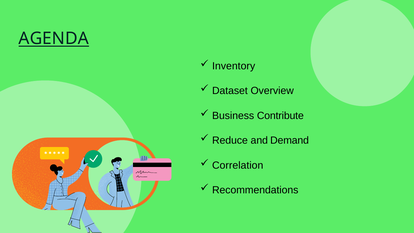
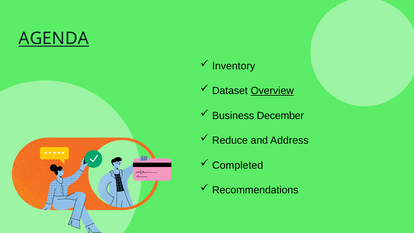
Overview underline: none -> present (272, 91)
Contribute: Contribute -> December (280, 116)
Demand: Demand -> Address (289, 140)
Correlation: Correlation -> Completed (238, 165)
